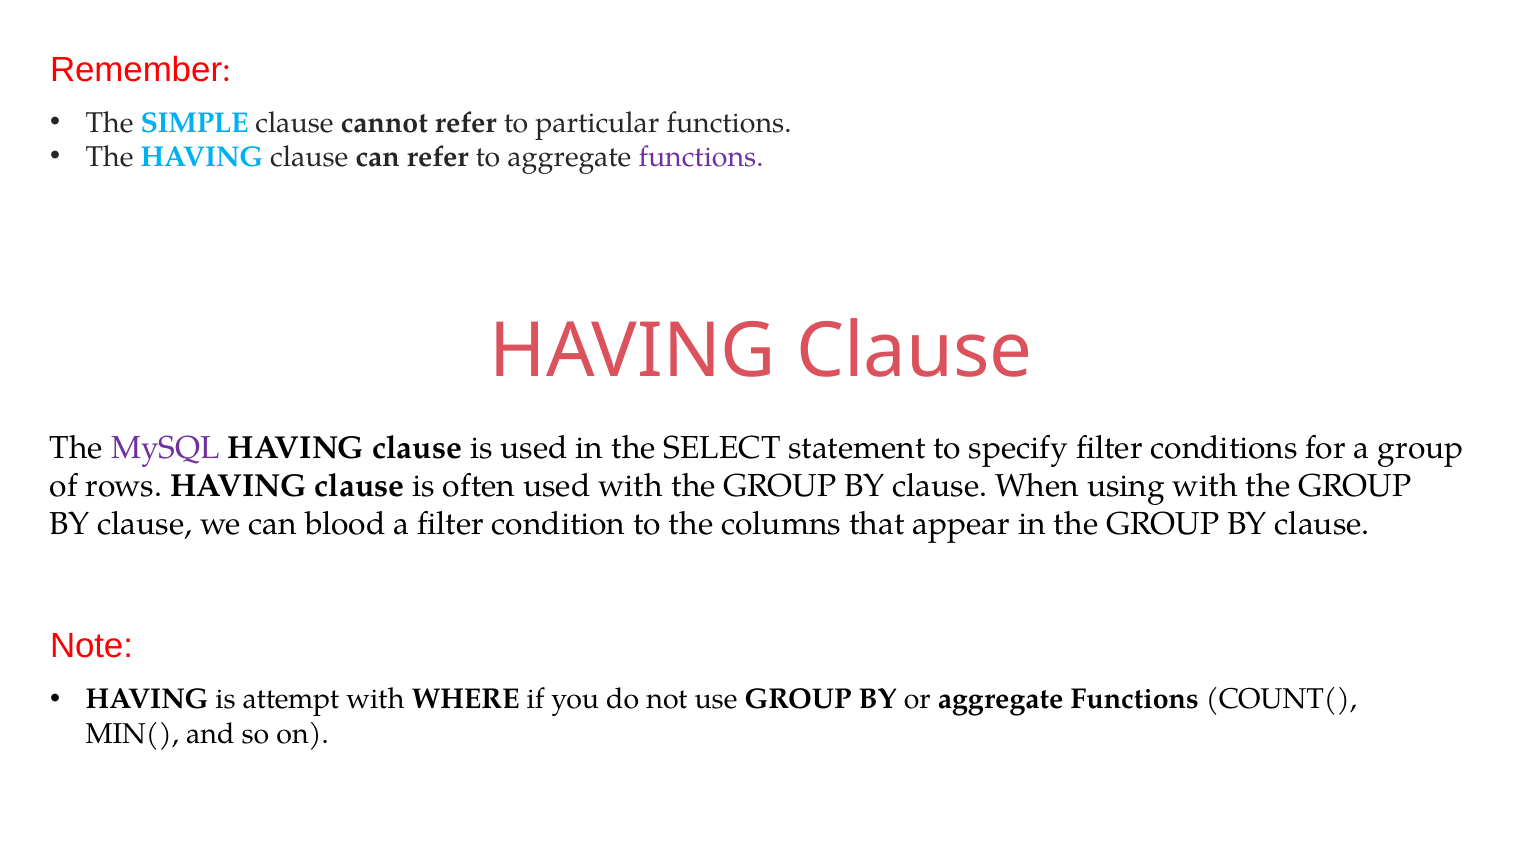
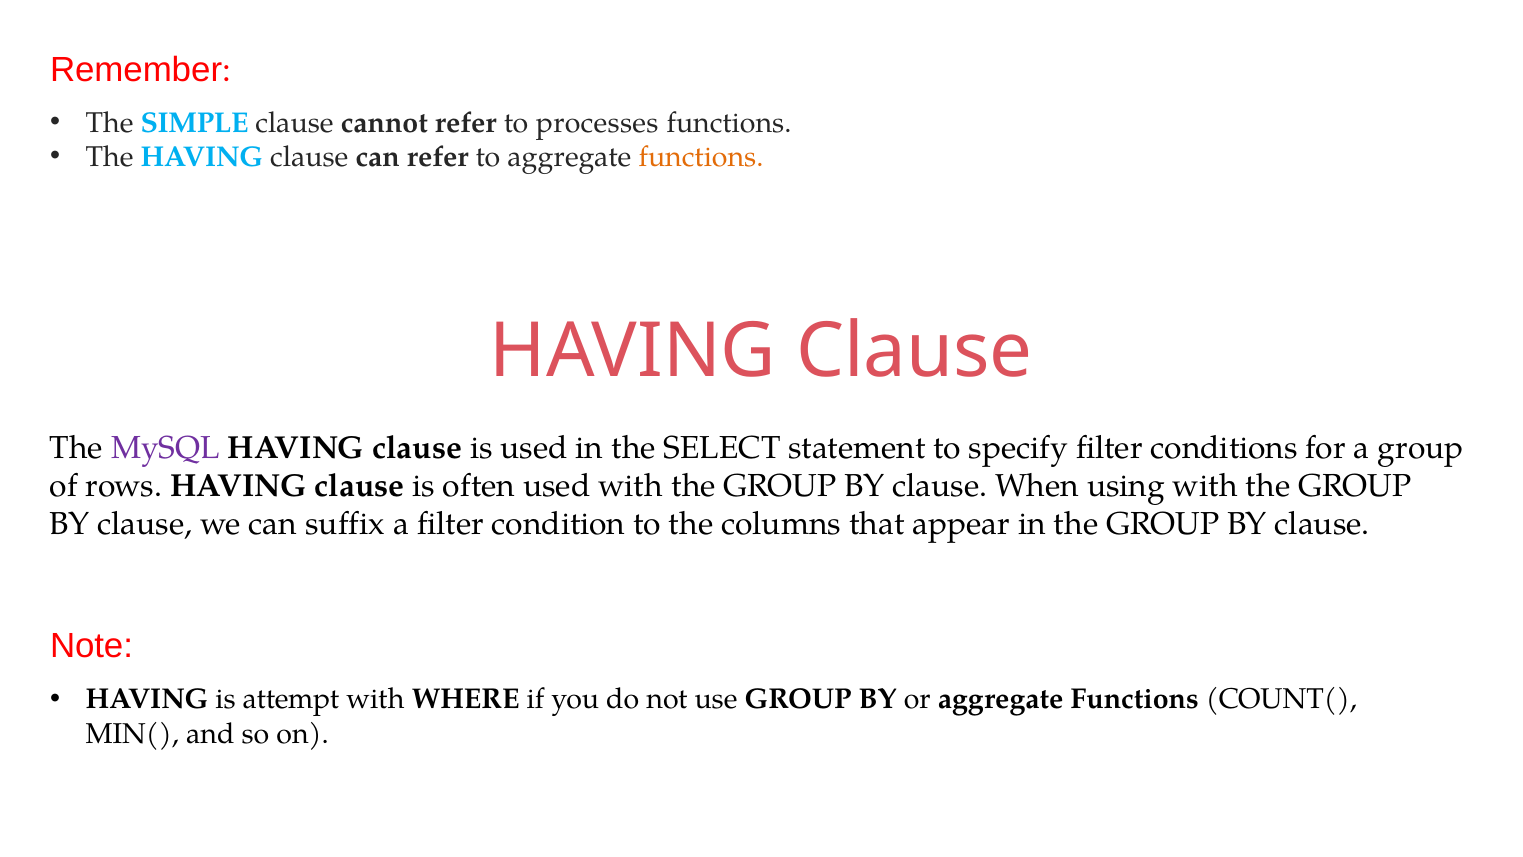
particular: particular -> processes (597, 123)
functions colour: purple -> orange (701, 157)
blood: blood -> suffix (345, 524)
